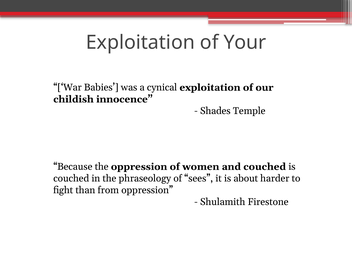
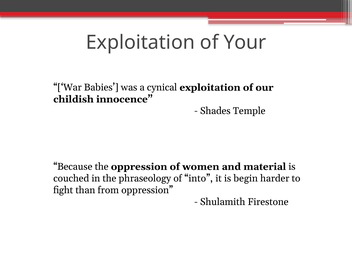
and couched: couched -> material (265, 167)
sees: sees -> into (199, 178)
about: about -> begin (246, 178)
